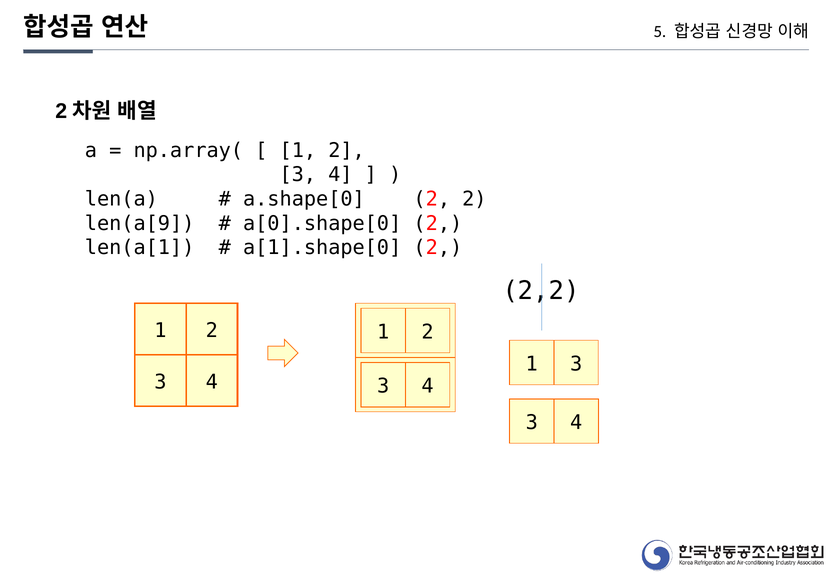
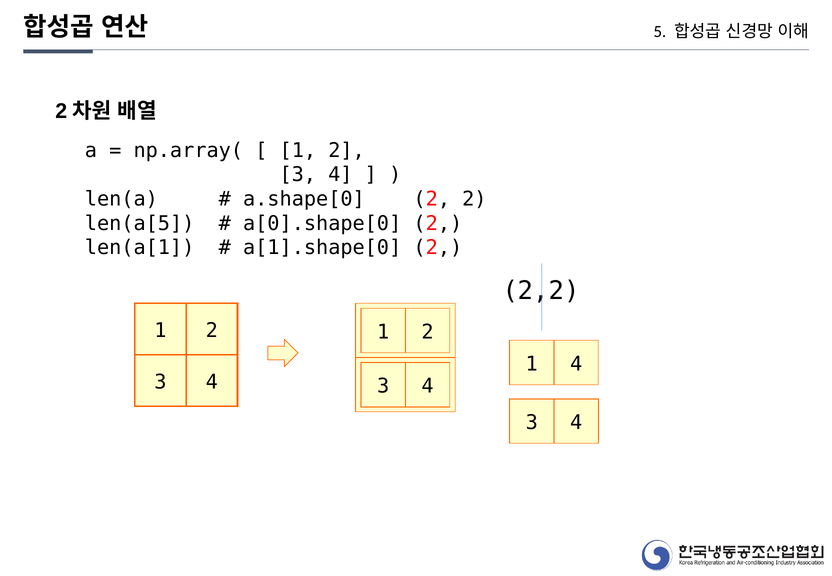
len(a[9: len(a[9 -> len(a[5 (140, 223)
1 3: 3 -> 4 (576, 364)
